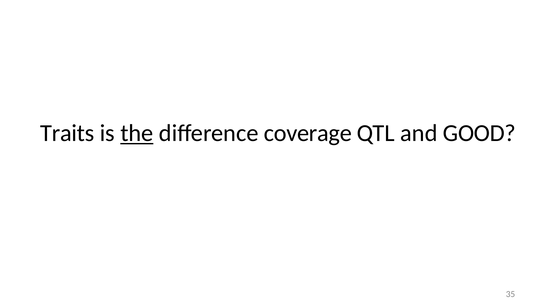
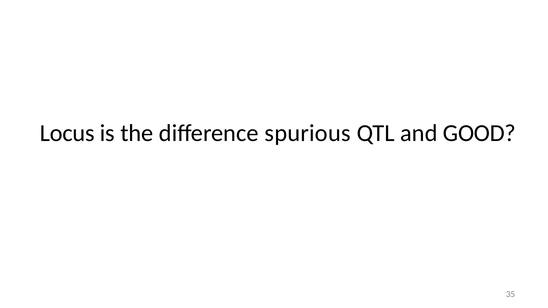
Traits: Traits -> Locus (67, 133)
the underline: present -> none (137, 133)
coverage: coverage -> spurious (308, 133)
